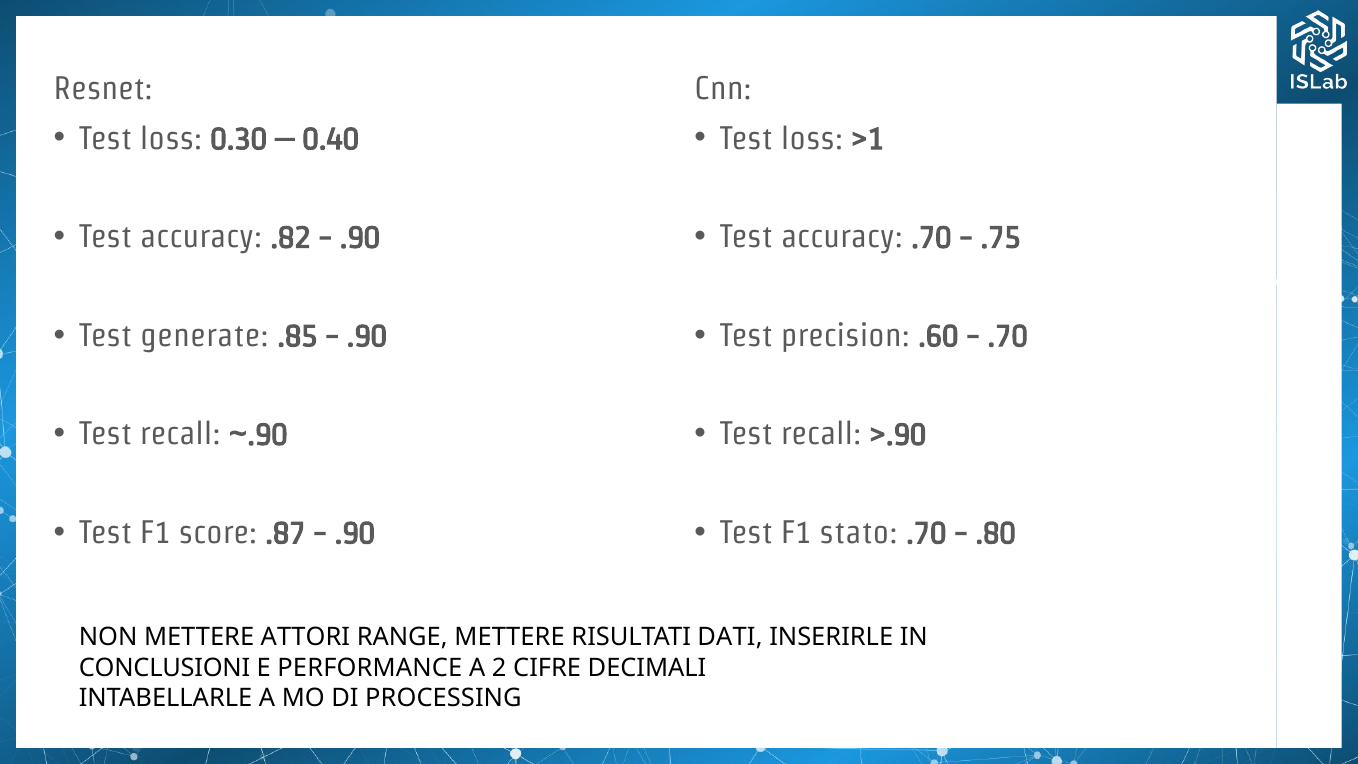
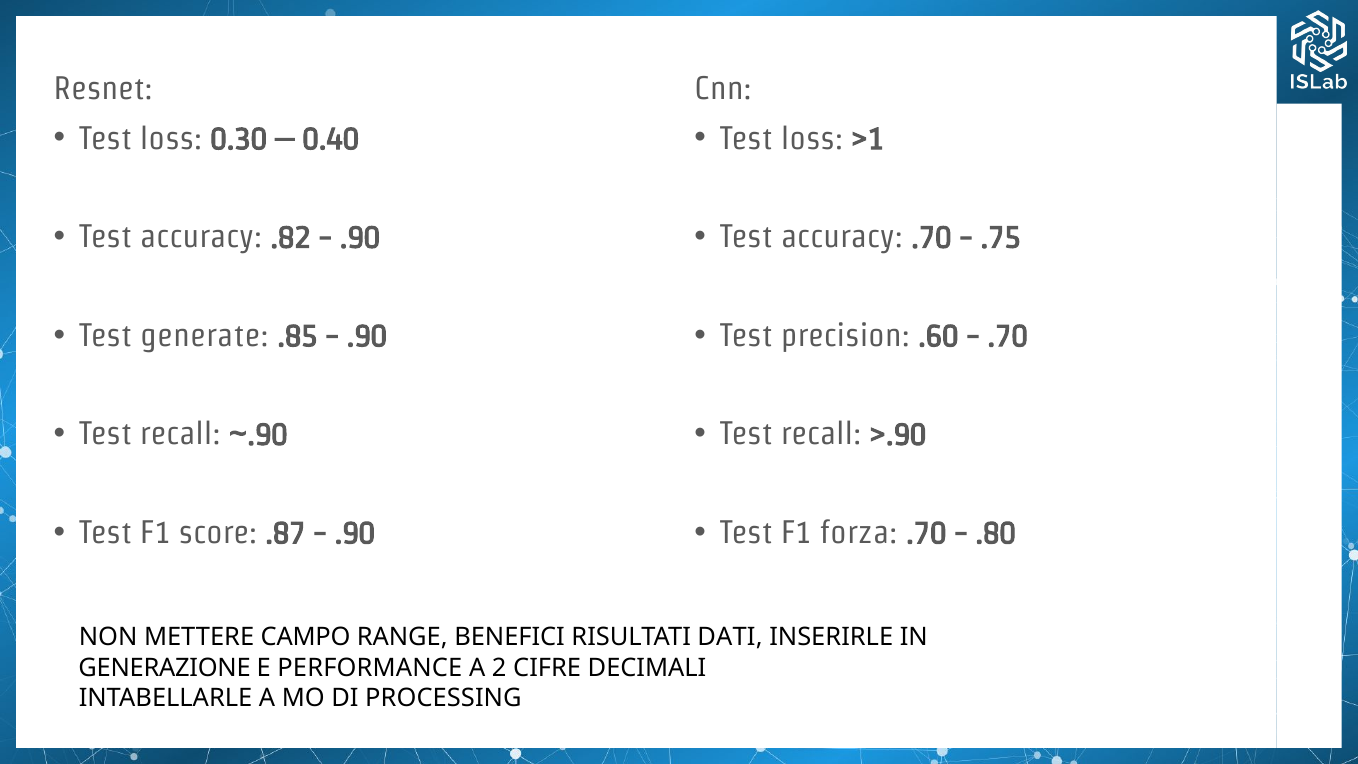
stato: stato -> forza (858, 532)
ATTORI: ATTORI -> CAMPO (306, 637)
RANGE METTERE: METTERE -> BENEFICI (510, 637)
CONCLUSIONI: CONCLUSIONI -> GENERAZIONE (165, 668)
